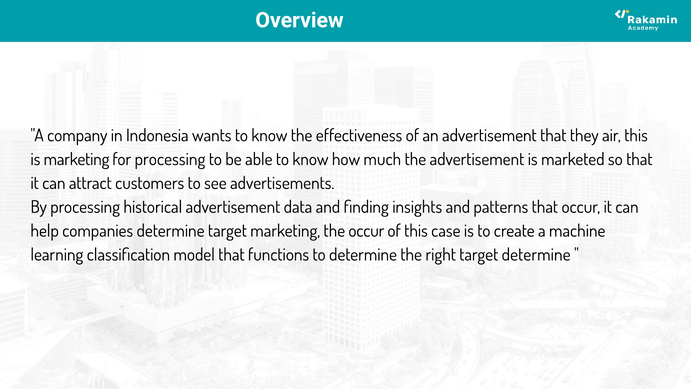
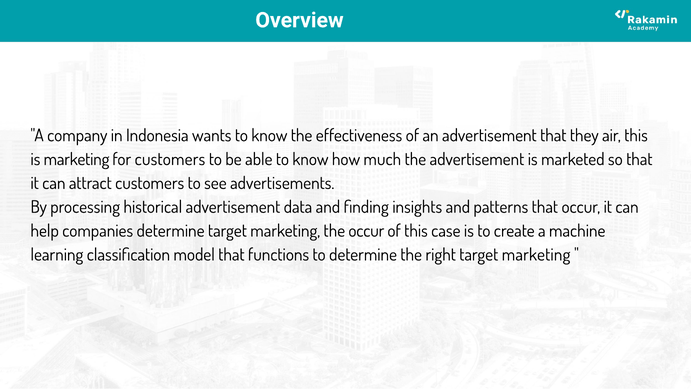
for processing: processing -> customers (170, 159)
right target determine: determine -> marketing (536, 255)
